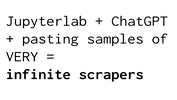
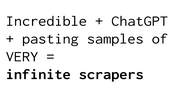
Jupyterlab: Jupyterlab -> Incredible (46, 21)
